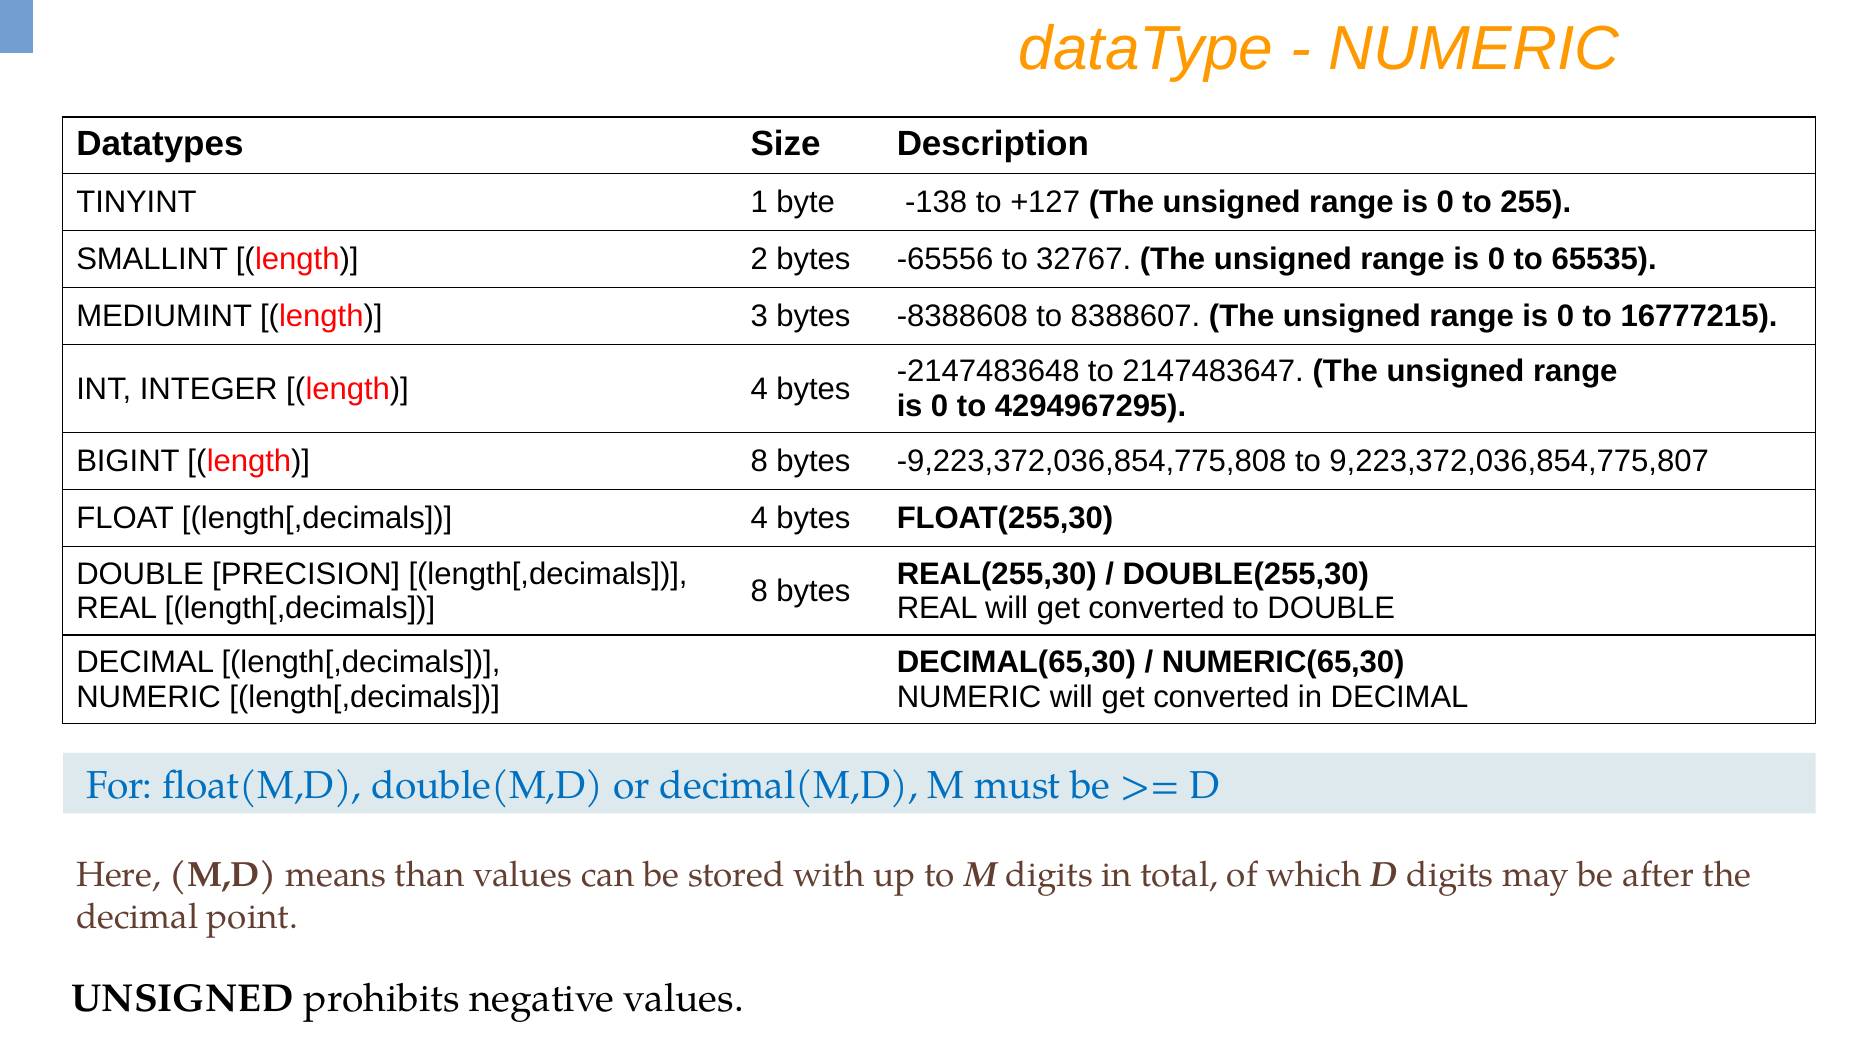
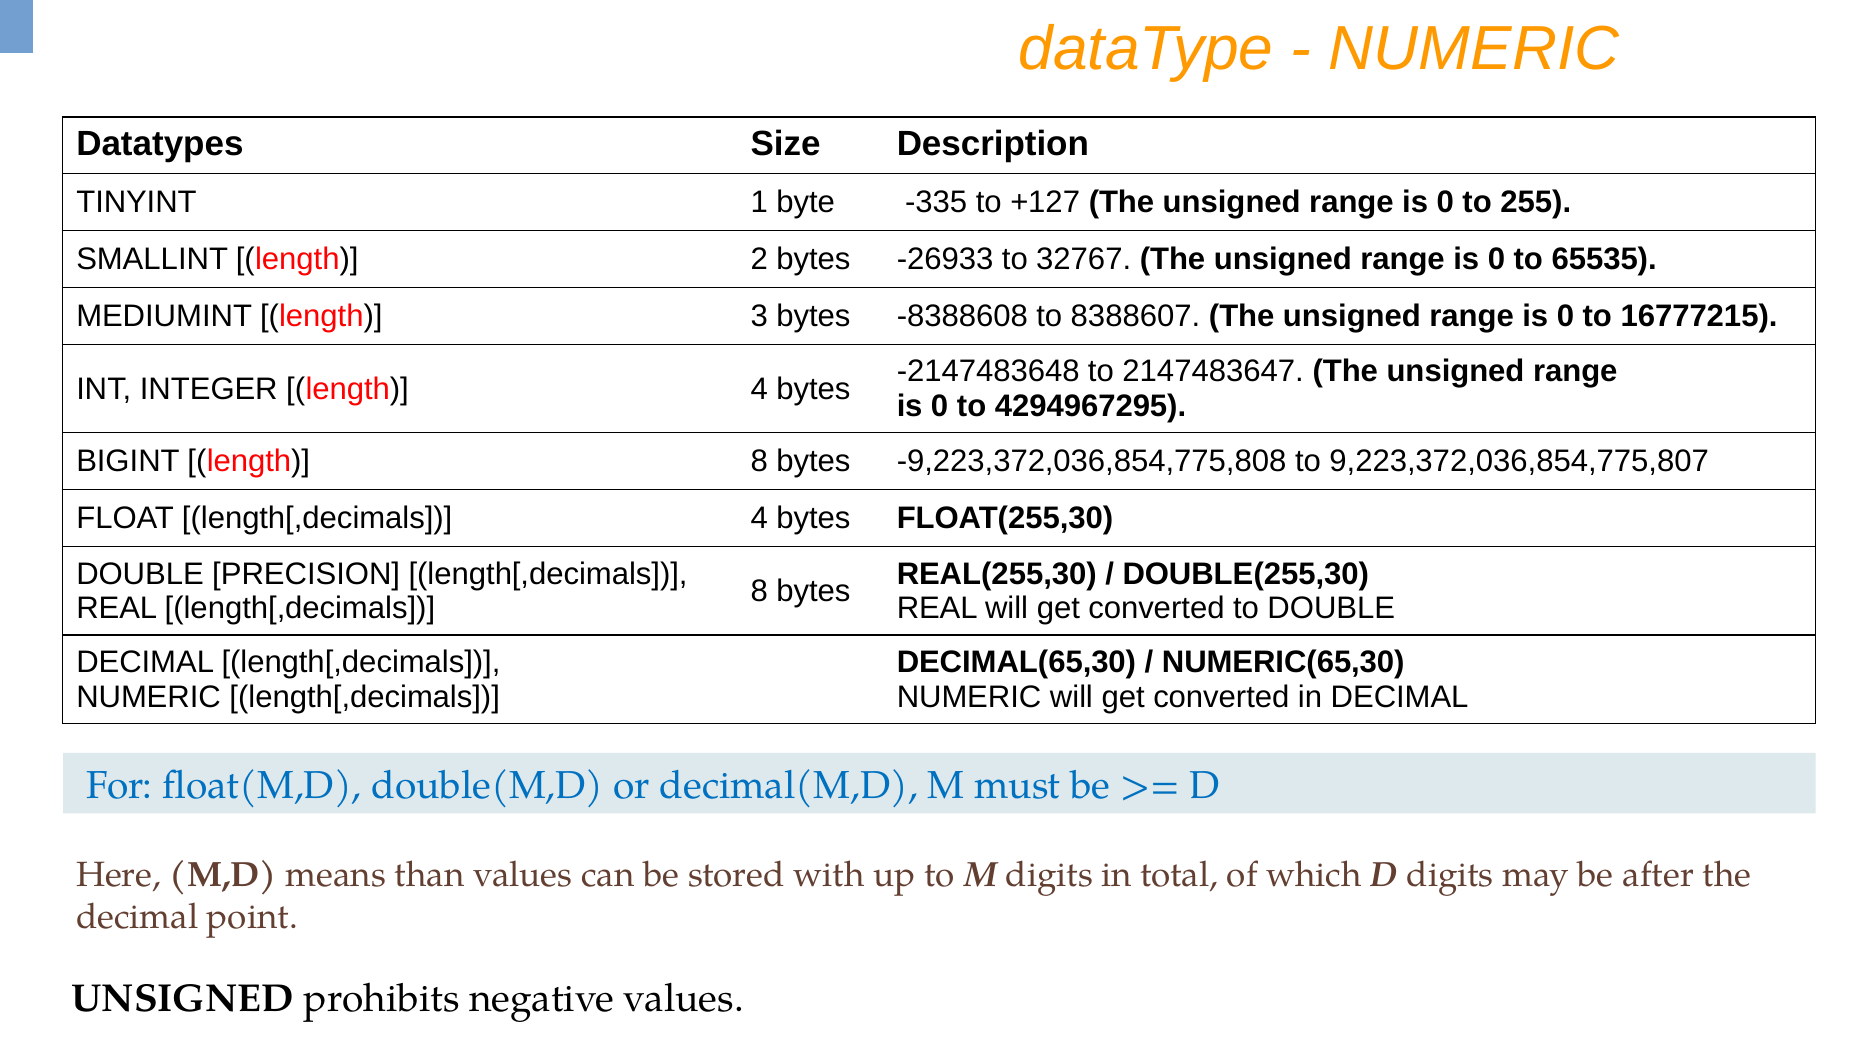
-138: -138 -> -335 (936, 203)
-65556: -65556 -> -26933 (945, 259)
